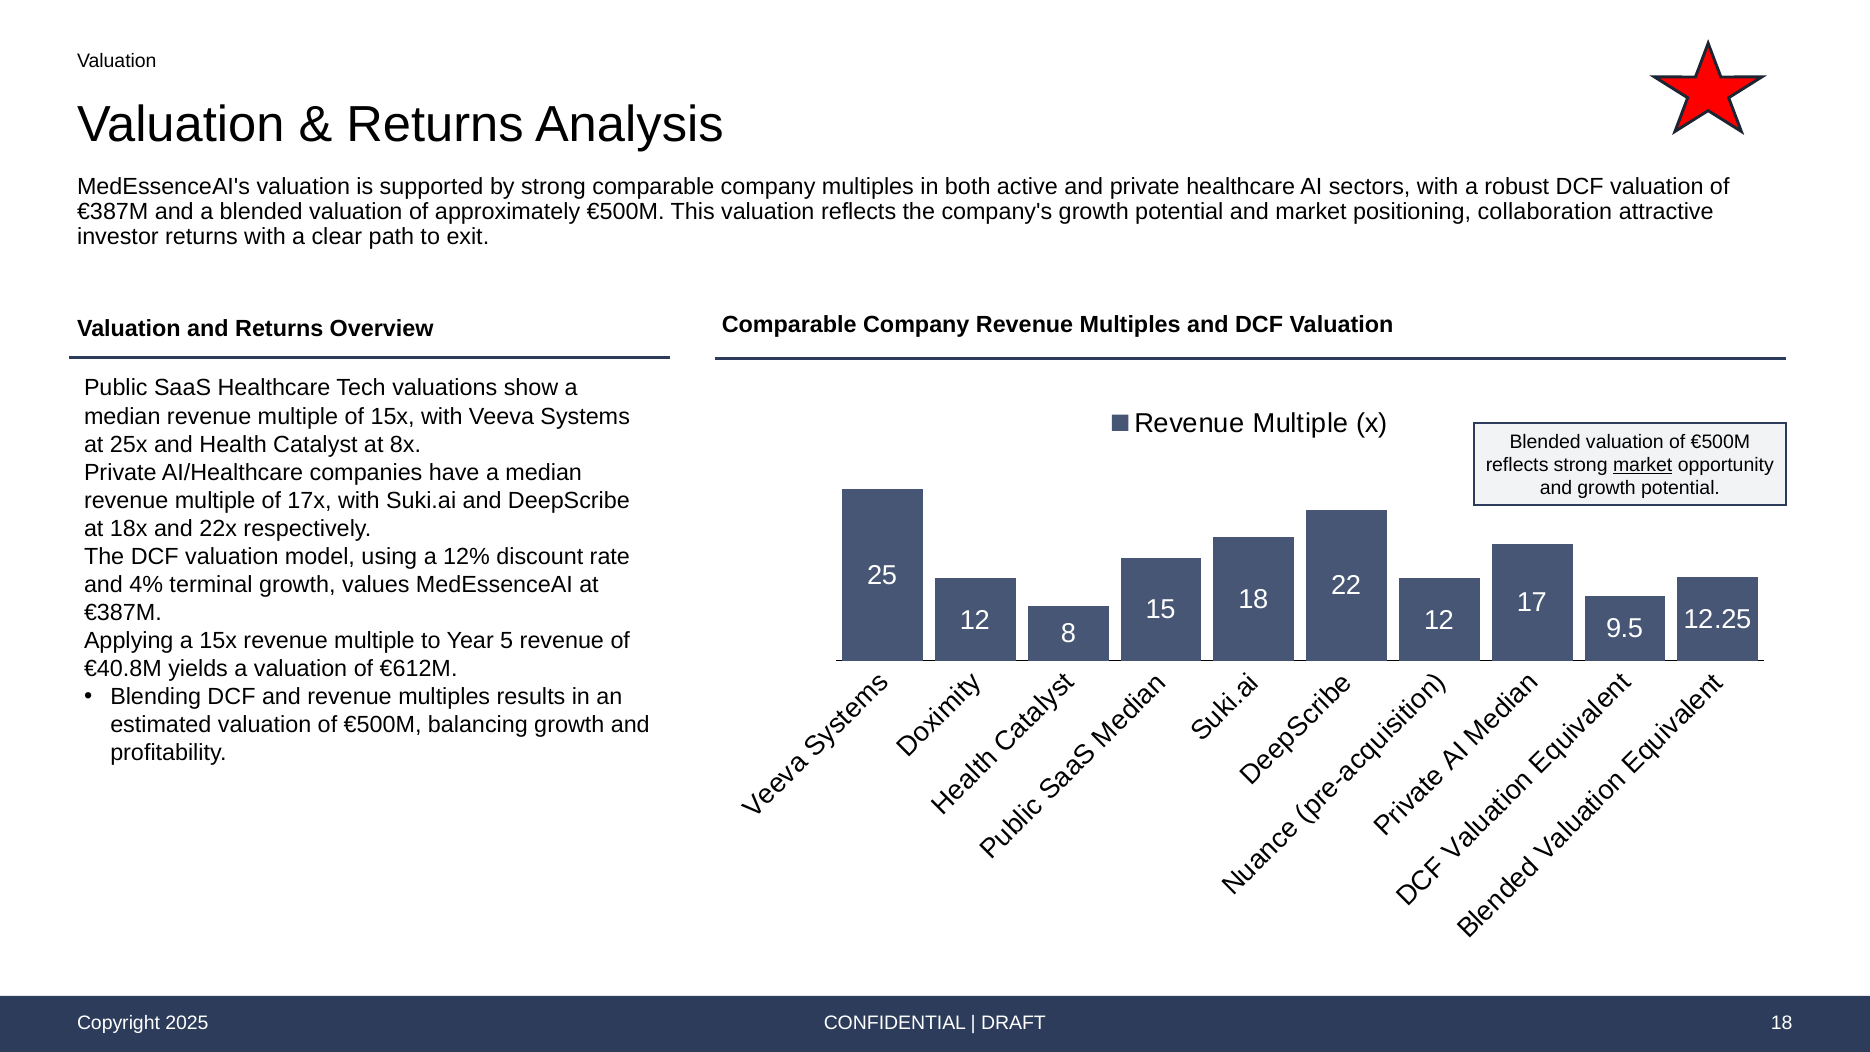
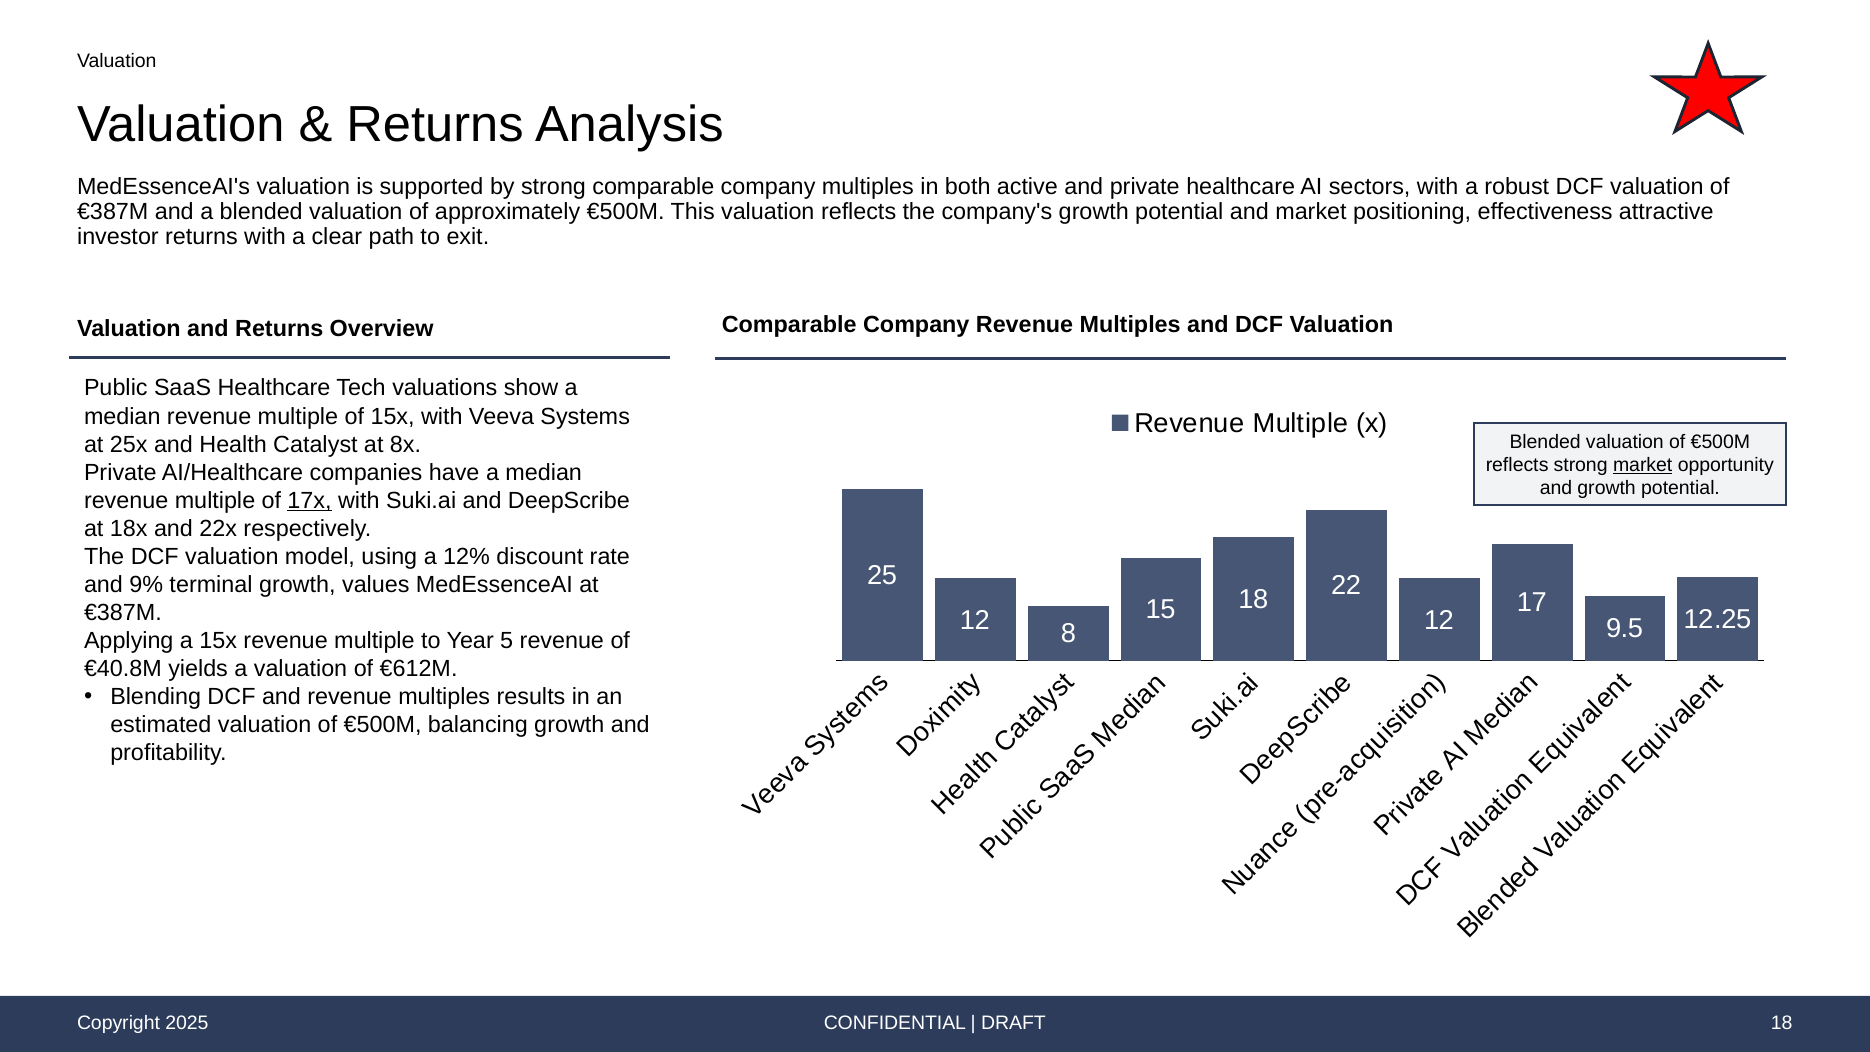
collaboration: collaboration -> effectiveness (1545, 212)
17x underline: none -> present (310, 500)
4%: 4% -> 9% (146, 585)
